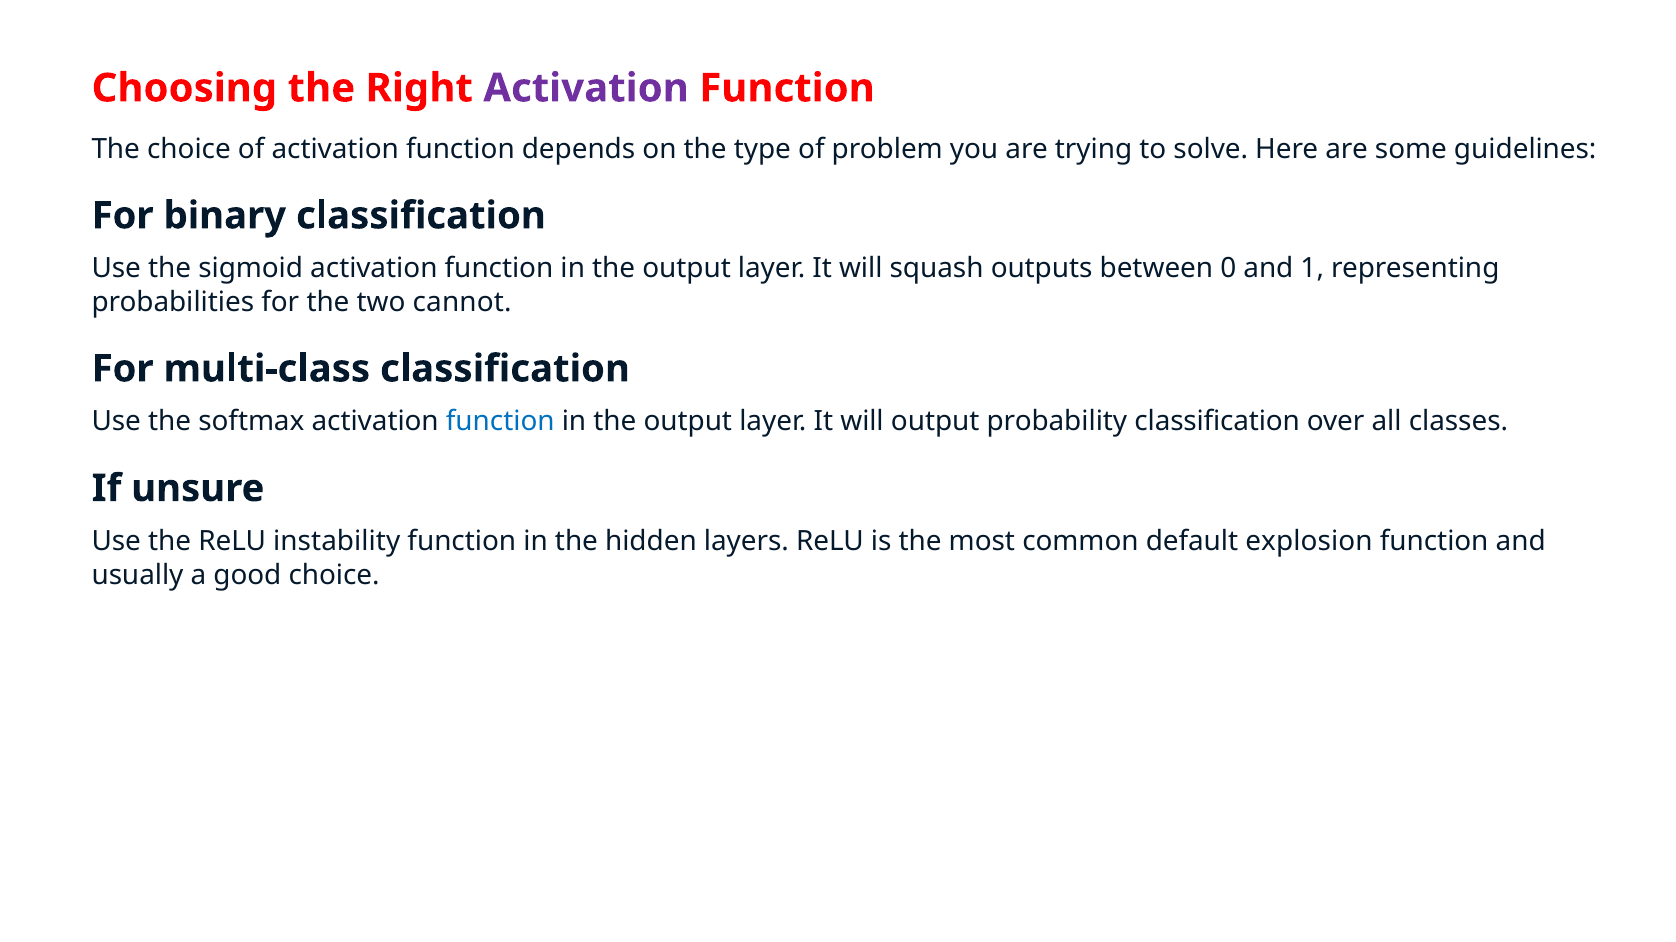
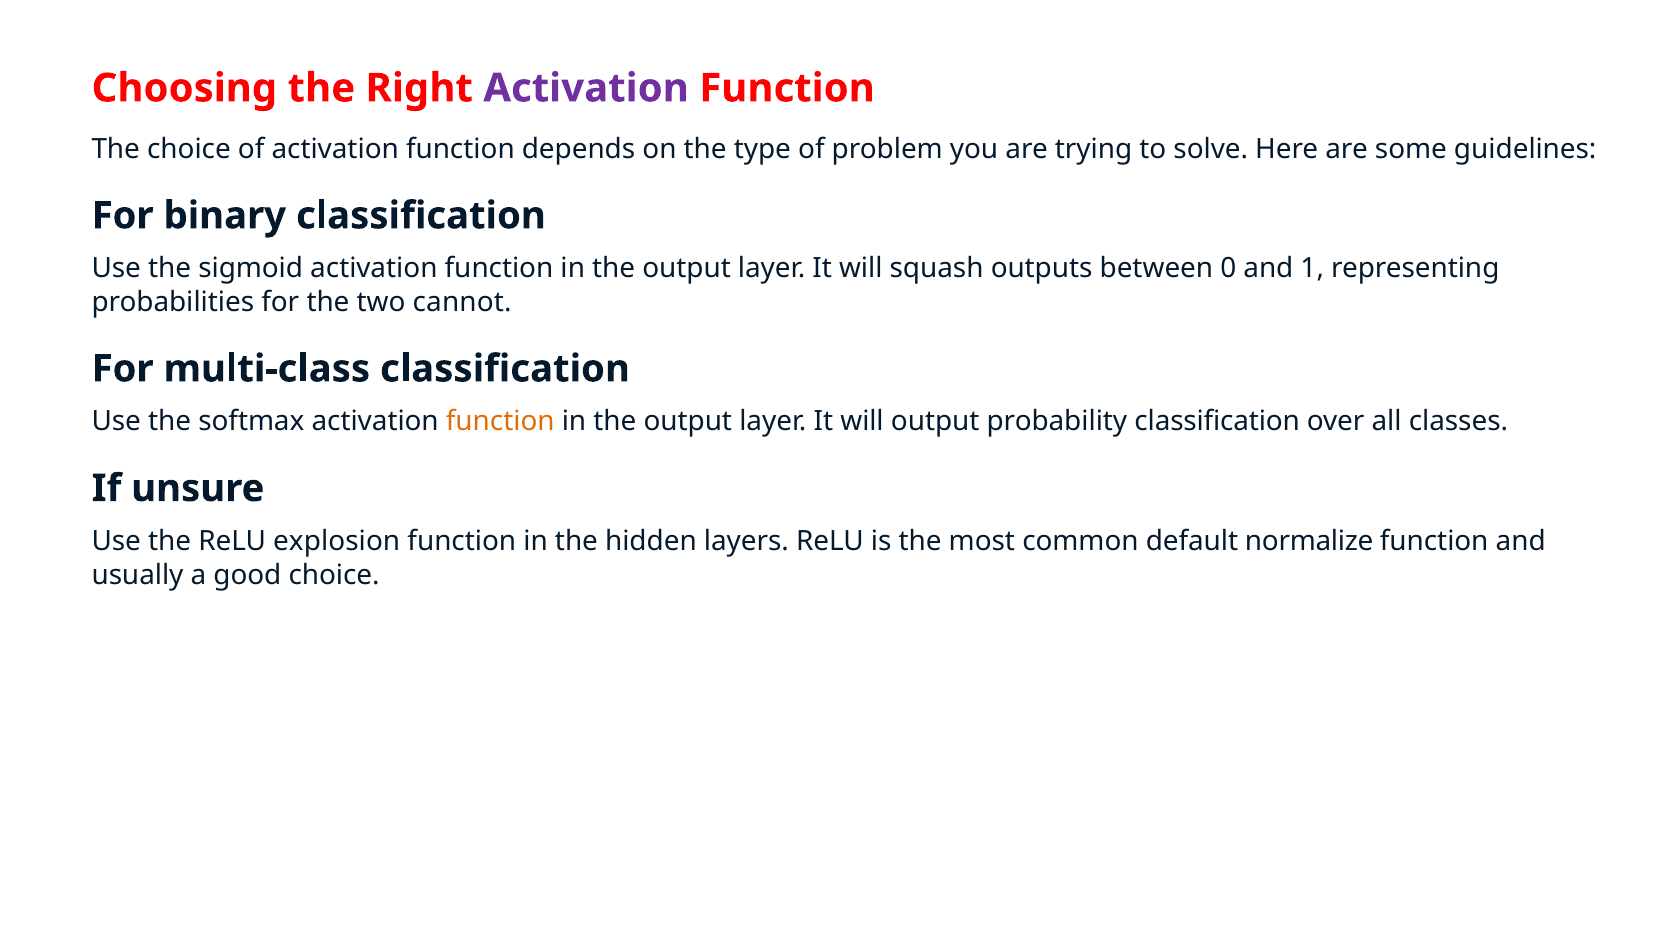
function colour: blue -> orange (500, 422)
instability: instability -> explosion (337, 542)
explosion: explosion -> normalize (1309, 542)
